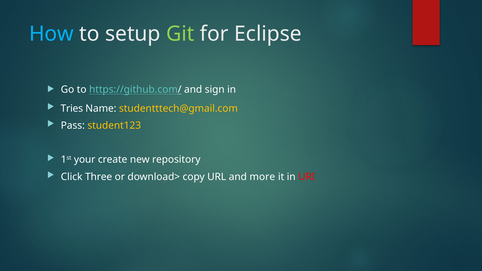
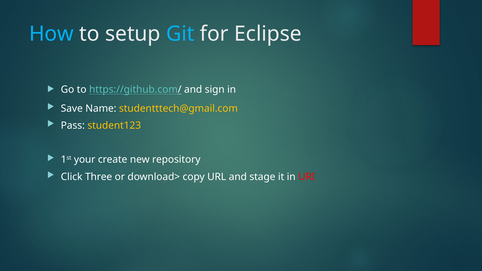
Git colour: light green -> light blue (180, 34)
Tries: Tries -> Save (72, 108)
more: more -> stage (262, 177)
